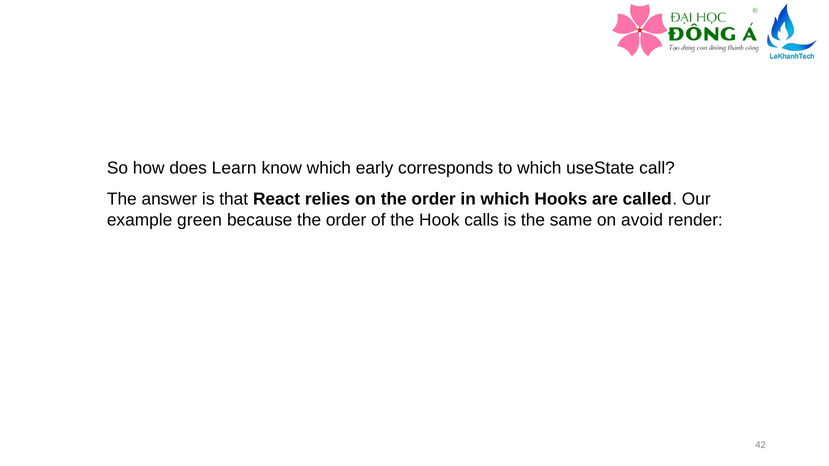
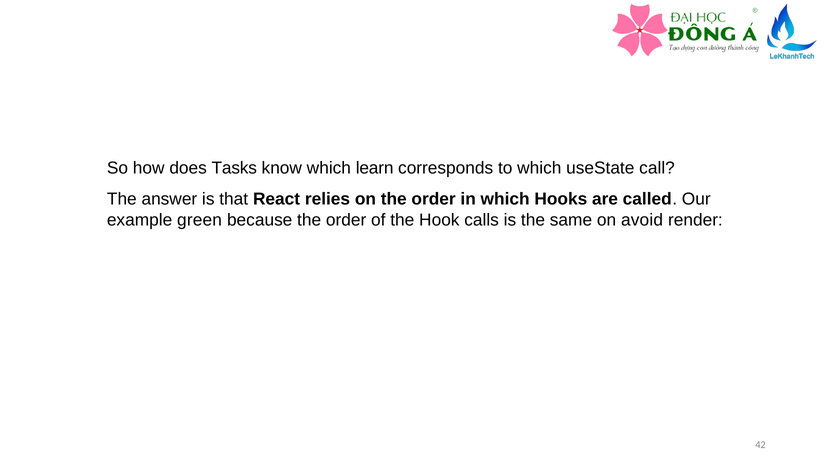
Learn: Learn -> Tasks (234, 168)
early: early -> learn (375, 168)
